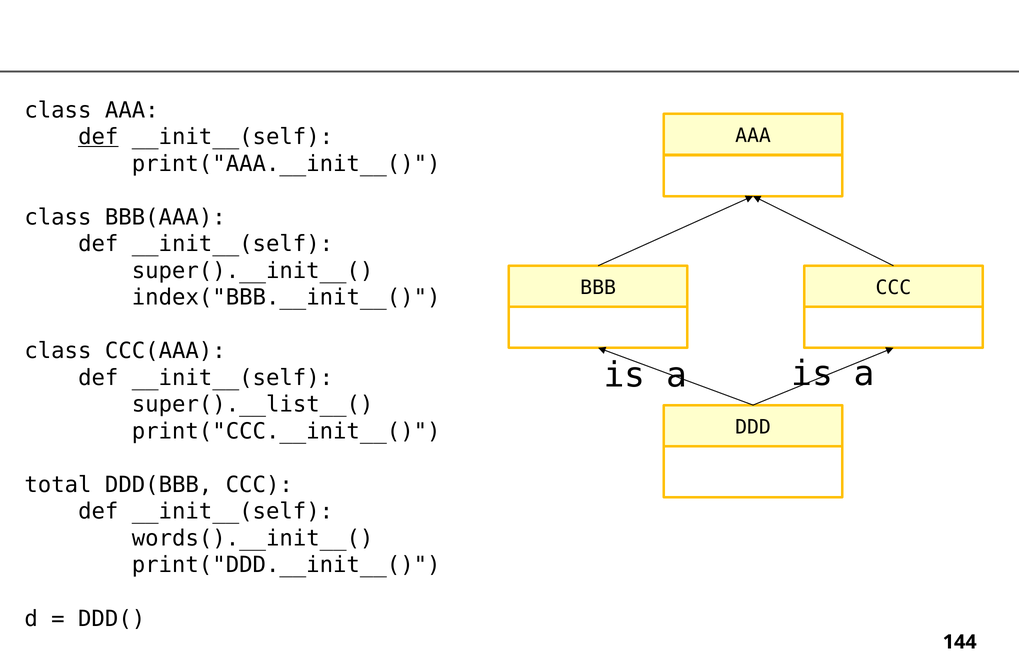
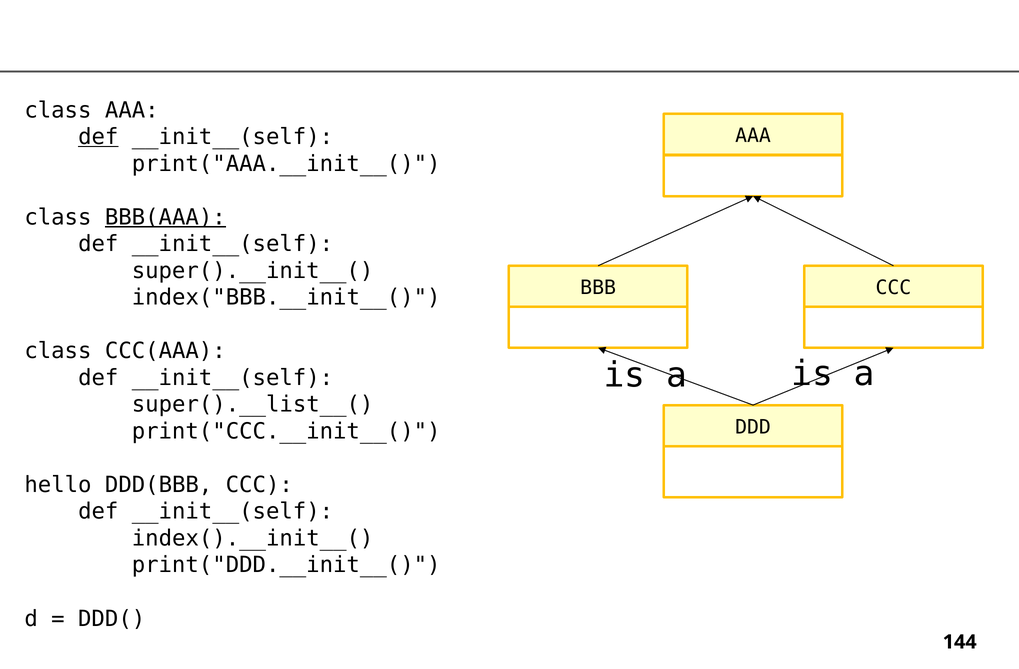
BBB(AAA underline: none -> present (165, 217)
total: total -> hello (58, 485)
words().__init__(: words().__init__( -> index().__init__( (253, 539)
